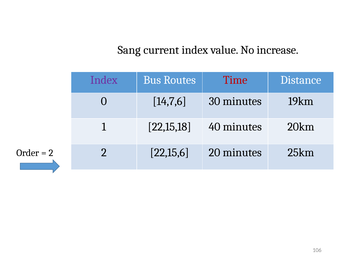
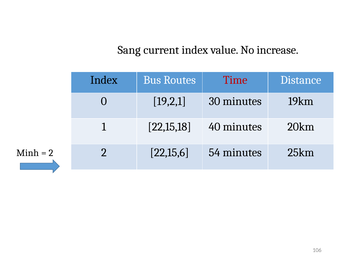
Index colour: purple -> black (104, 80)
14,7,6: 14,7,6 -> 19,2,1 (169, 101)
20: 20 -> 54 (214, 152)
Order: Order -> Minh (28, 153)
